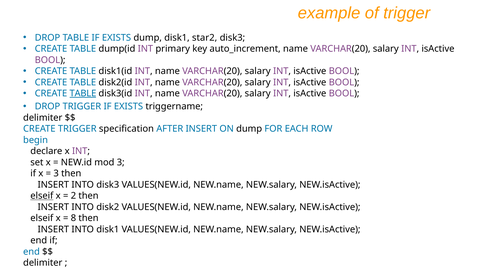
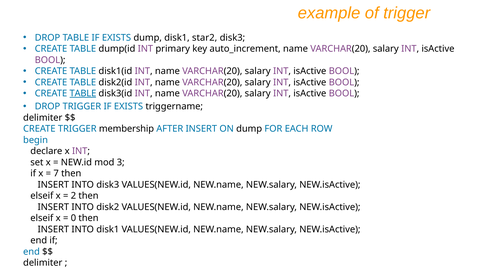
specification: specification -> membership (126, 129)
3: 3 -> 7 (56, 174)
elseif underline: present -> none (42, 196)
8: 8 -> 0 (73, 218)
